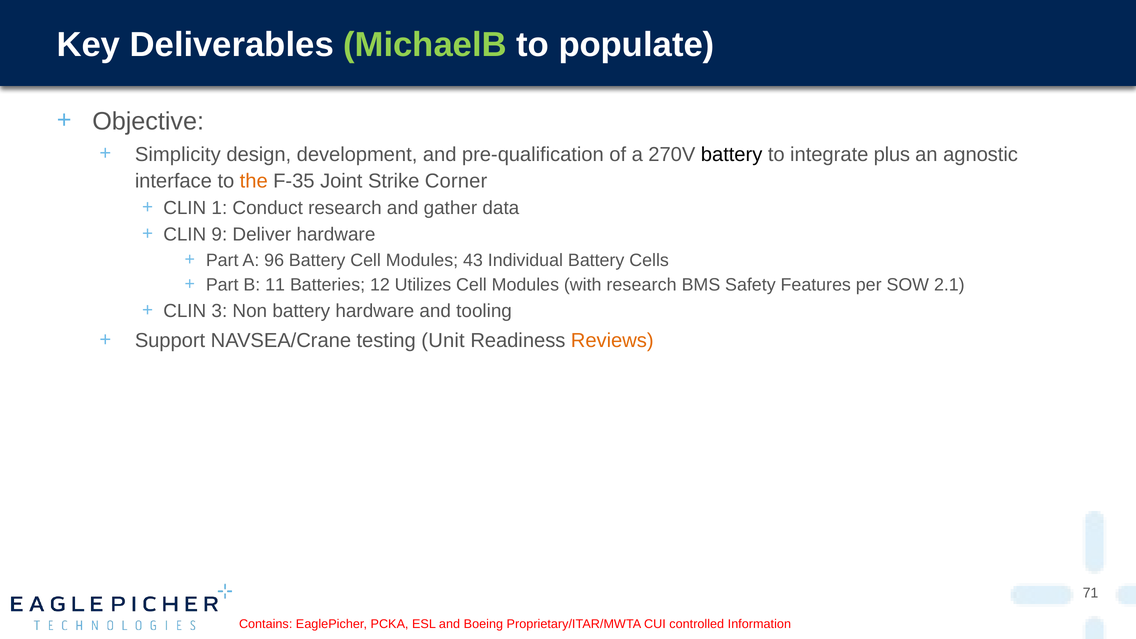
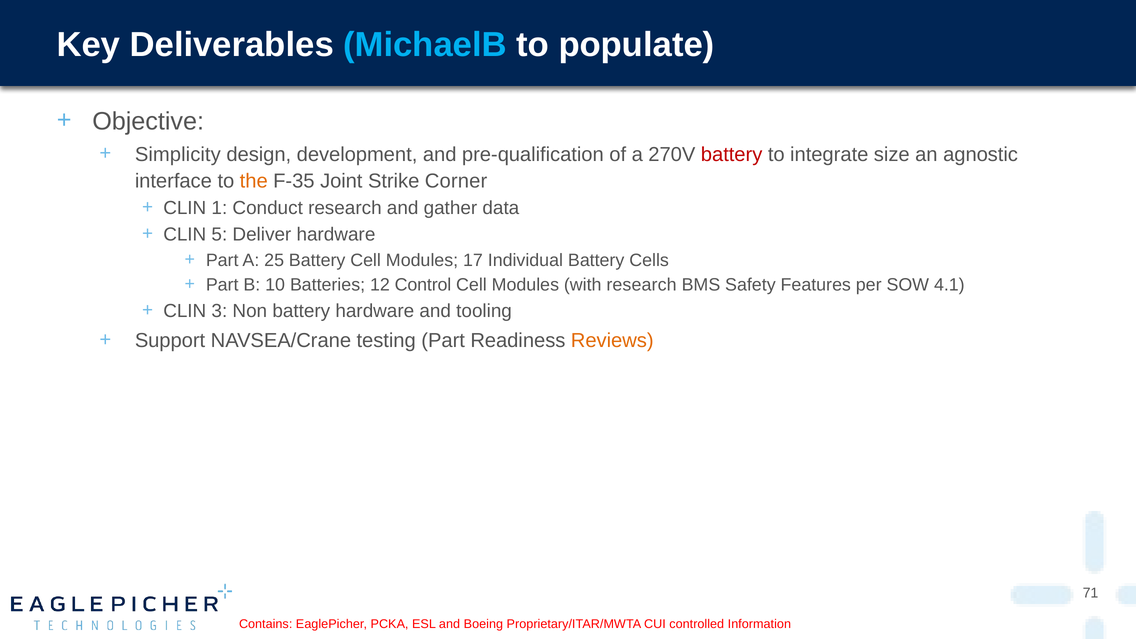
MichaelB colour: light green -> light blue (425, 45)
battery colour: black -> red (732, 154)
plus: plus -> size (892, 154)
9: 9 -> 5 (219, 235)
96: 96 -> 25 (274, 260)
43: 43 -> 17 (473, 260)
11: 11 -> 10 (275, 285)
Utilizes: Utilizes -> Control (423, 285)
2.1: 2.1 -> 4.1 (949, 285)
testing Unit: Unit -> Part (443, 341)
